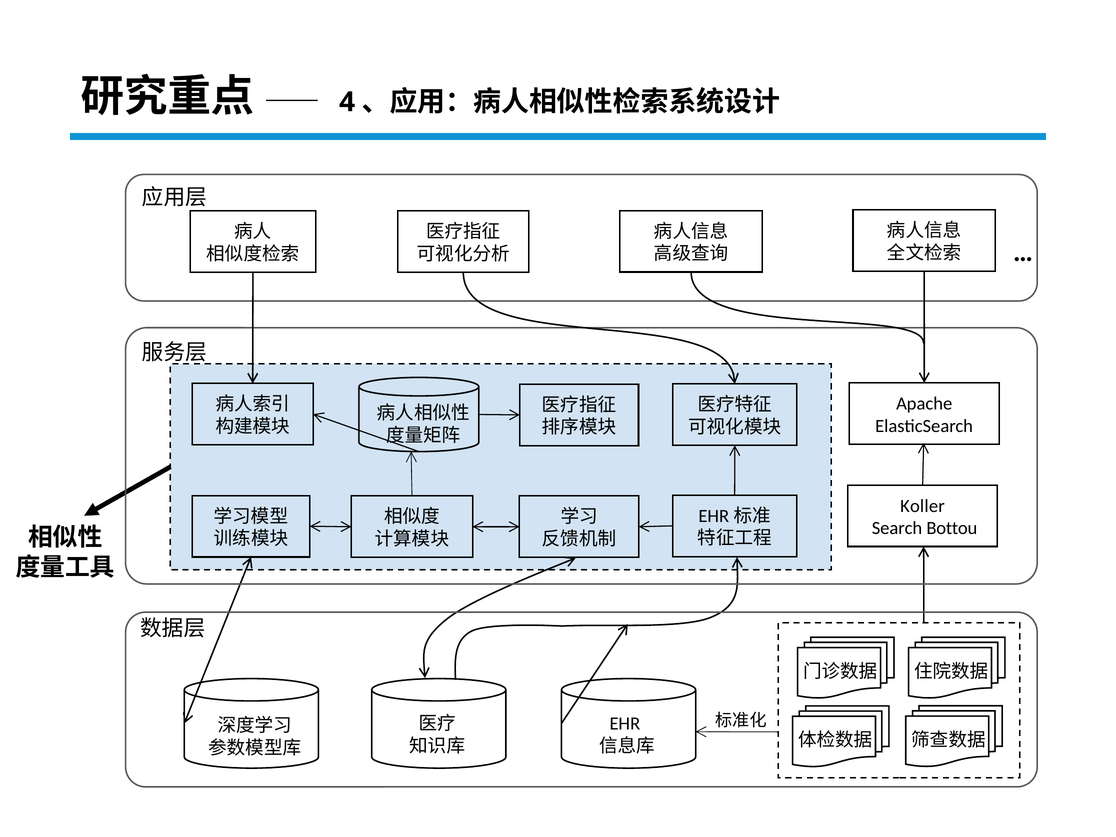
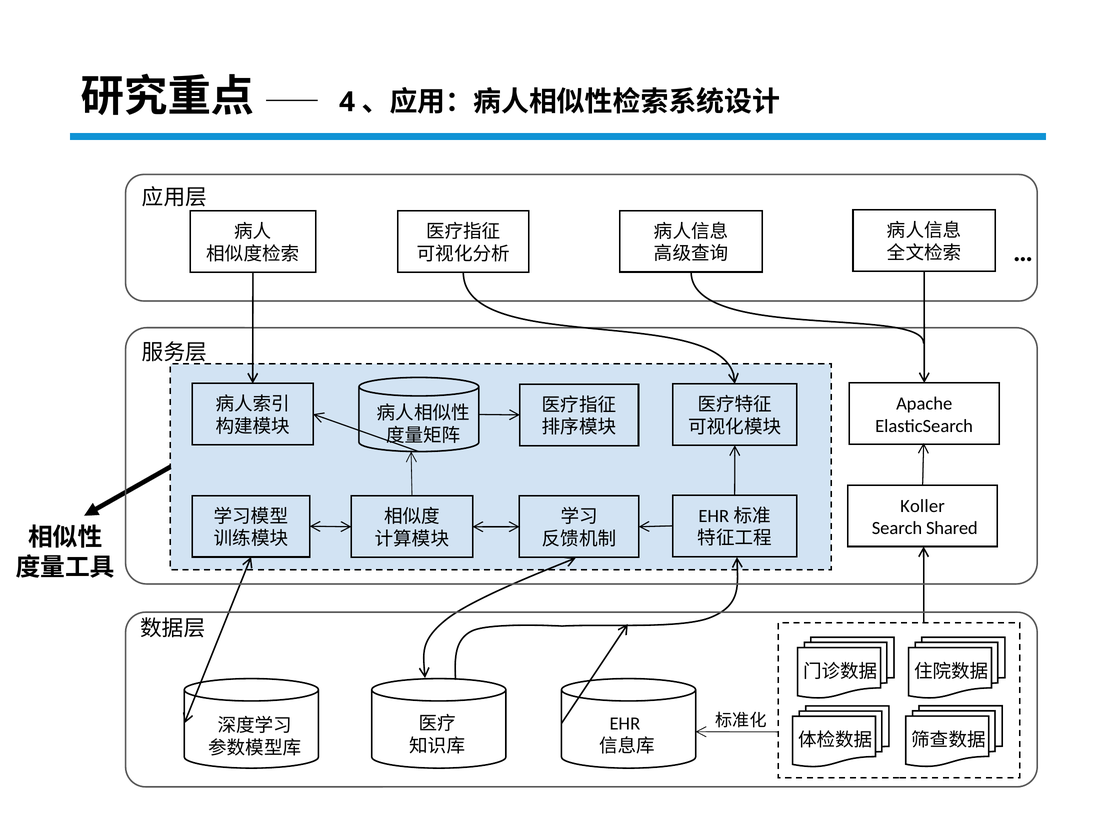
Bottou: Bottou -> Shared (952, 528)
